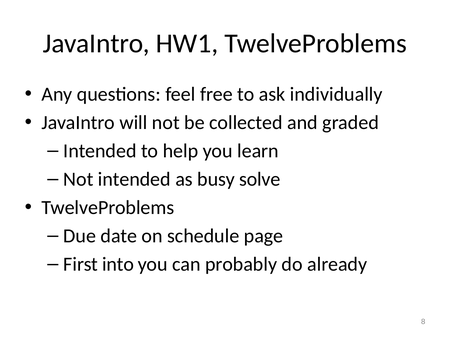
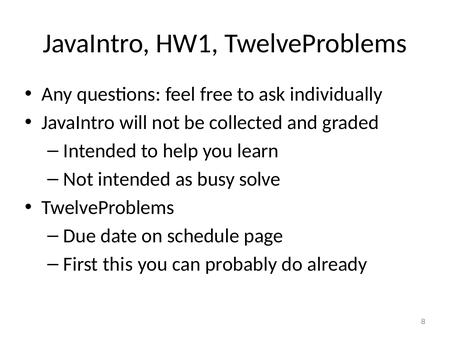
into: into -> this (118, 265)
